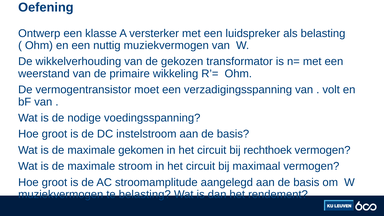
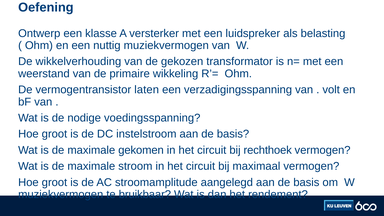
moet: moet -> laten (147, 90)
te belasting: belasting -> bruikbaar (145, 194)
